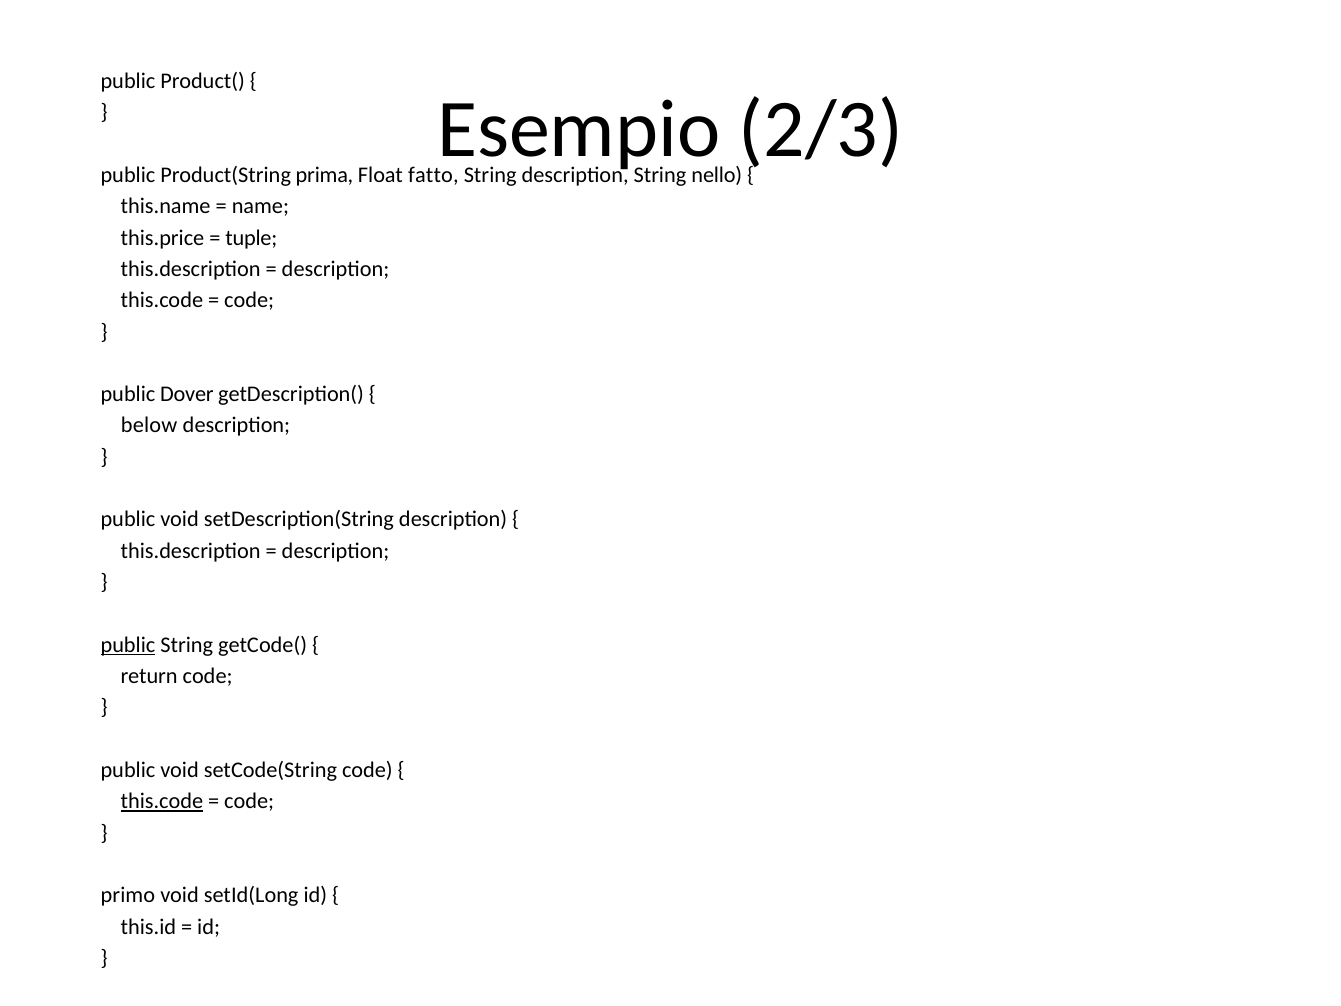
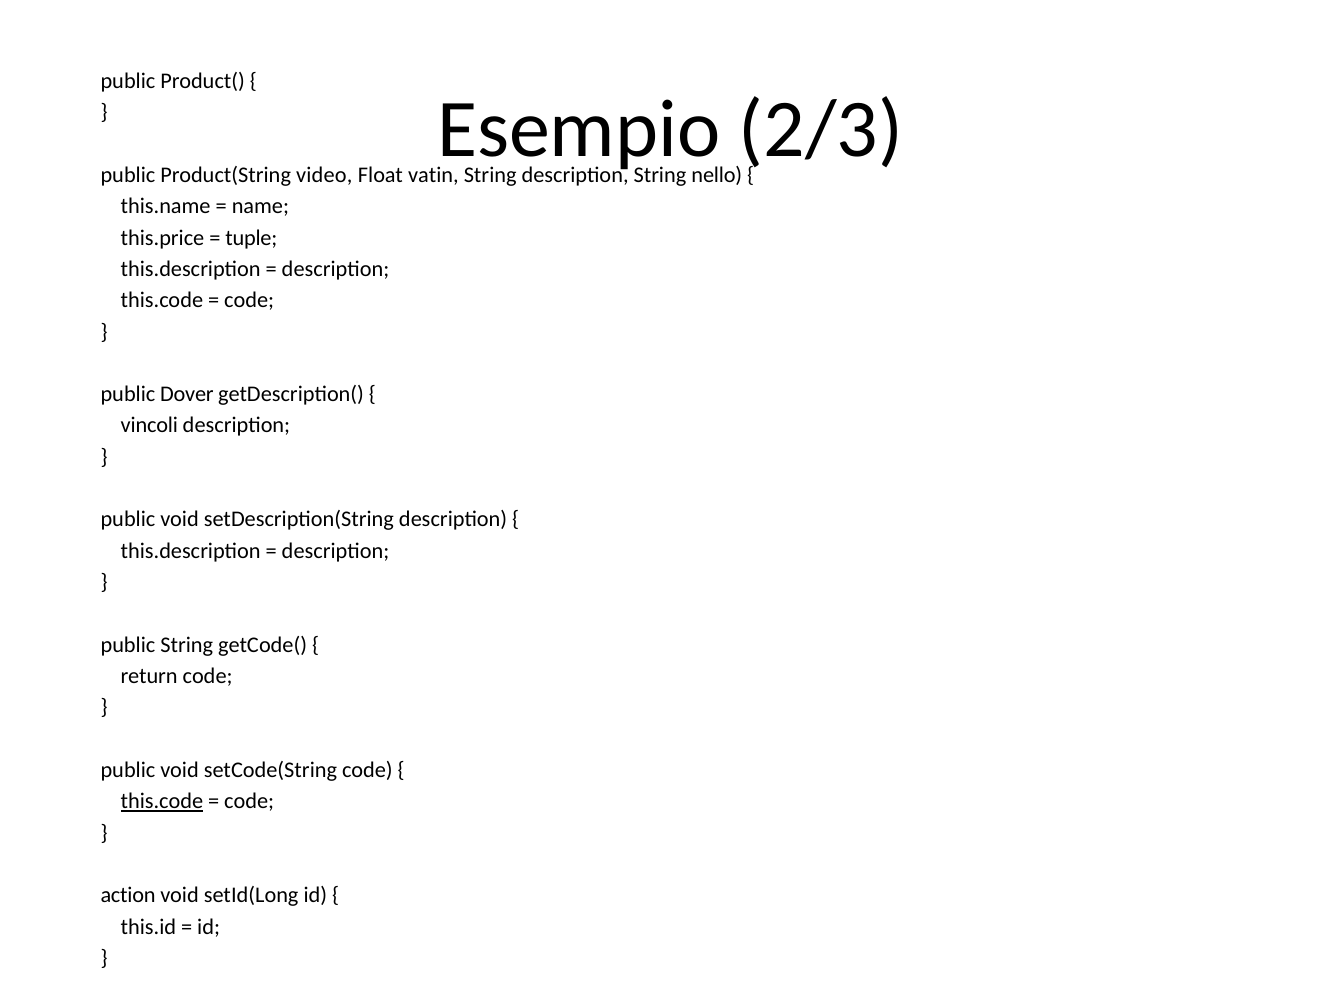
prima: prima -> video (324, 175)
fatto: fatto -> vatin (433, 175)
below: below -> vincoli (149, 425)
public underline: present -> none (128, 645)
primo: primo -> action (128, 895)
